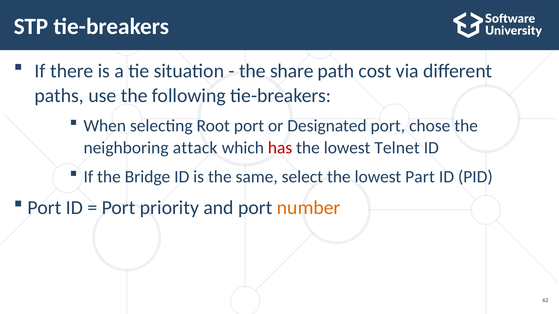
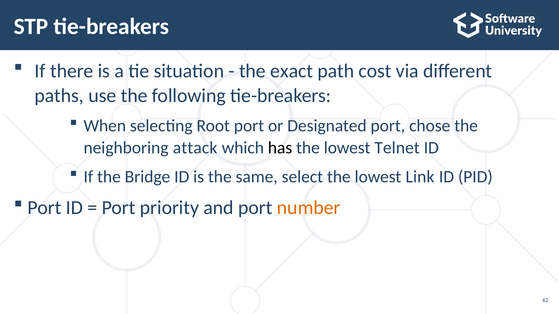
share: share -> exact (292, 71)
has colour: red -> black (280, 148)
Part: Part -> Link (420, 177)
